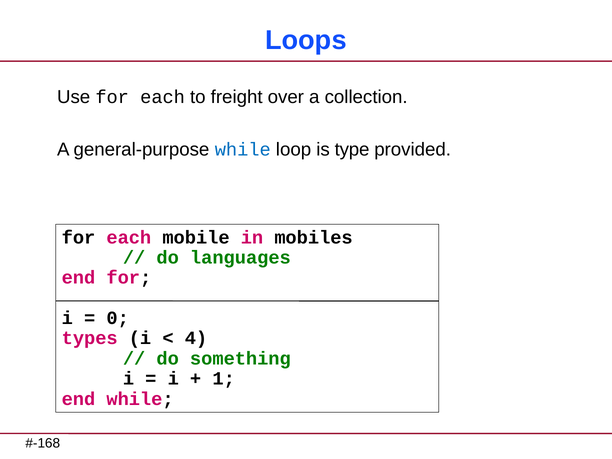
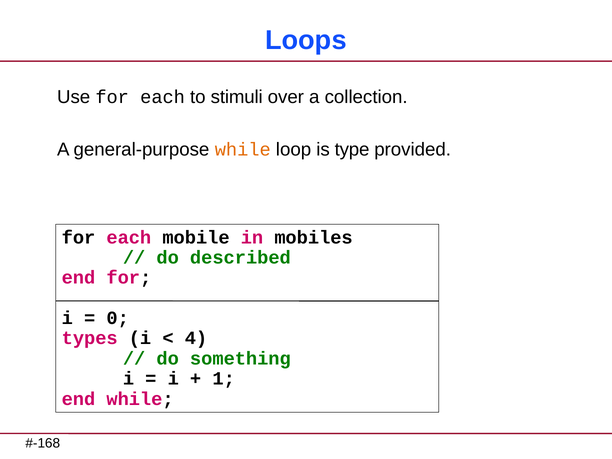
freight: freight -> stimuli (237, 97)
while colour: blue -> orange (243, 149)
languages: languages -> described (240, 258)
